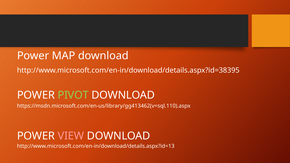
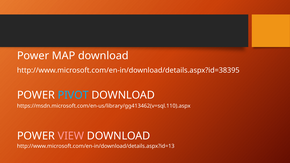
PIVOT colour: light green -> light blue (73, 95)
